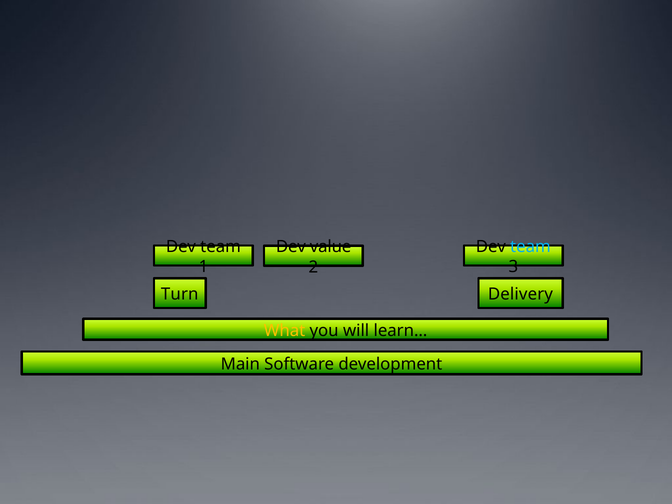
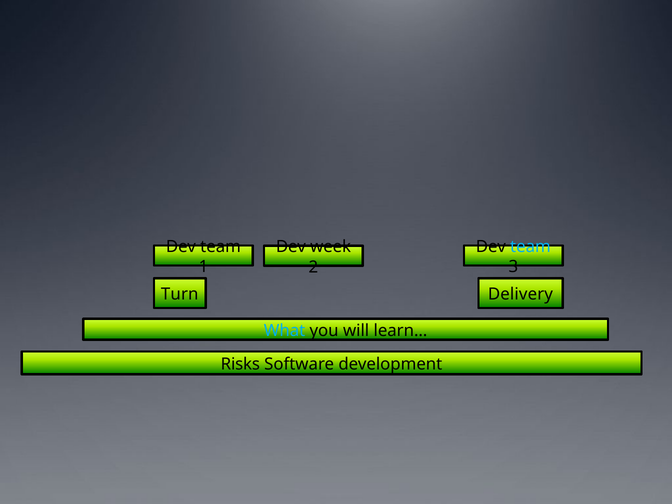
value: value -> week (331, 247)
What colour: yellow -> light blue (285, 331)
Main: Main -> Risks (240, 364)
